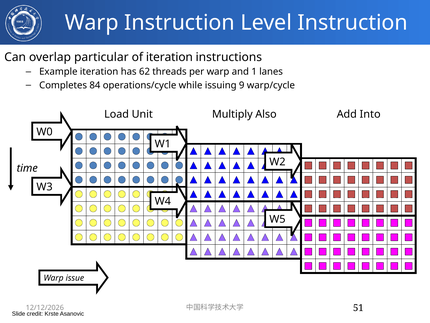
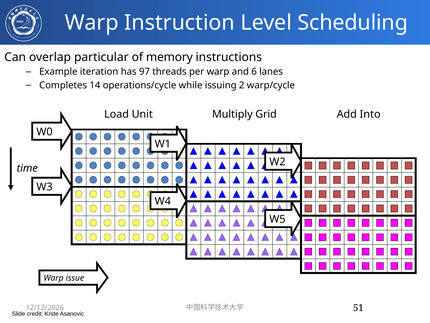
Level Instruction: Instruction -> Scheduling (353, 23)
of iteration: iteration -> memory (169, 57)
62: 62 -> 97 (145, 72)
1: 1 -> 6 (254, 72)
84: 84 -> 14 (95, 85)
9: 9 -> 2 (242, 85)
Also: Also -> Grid (266, 114)
